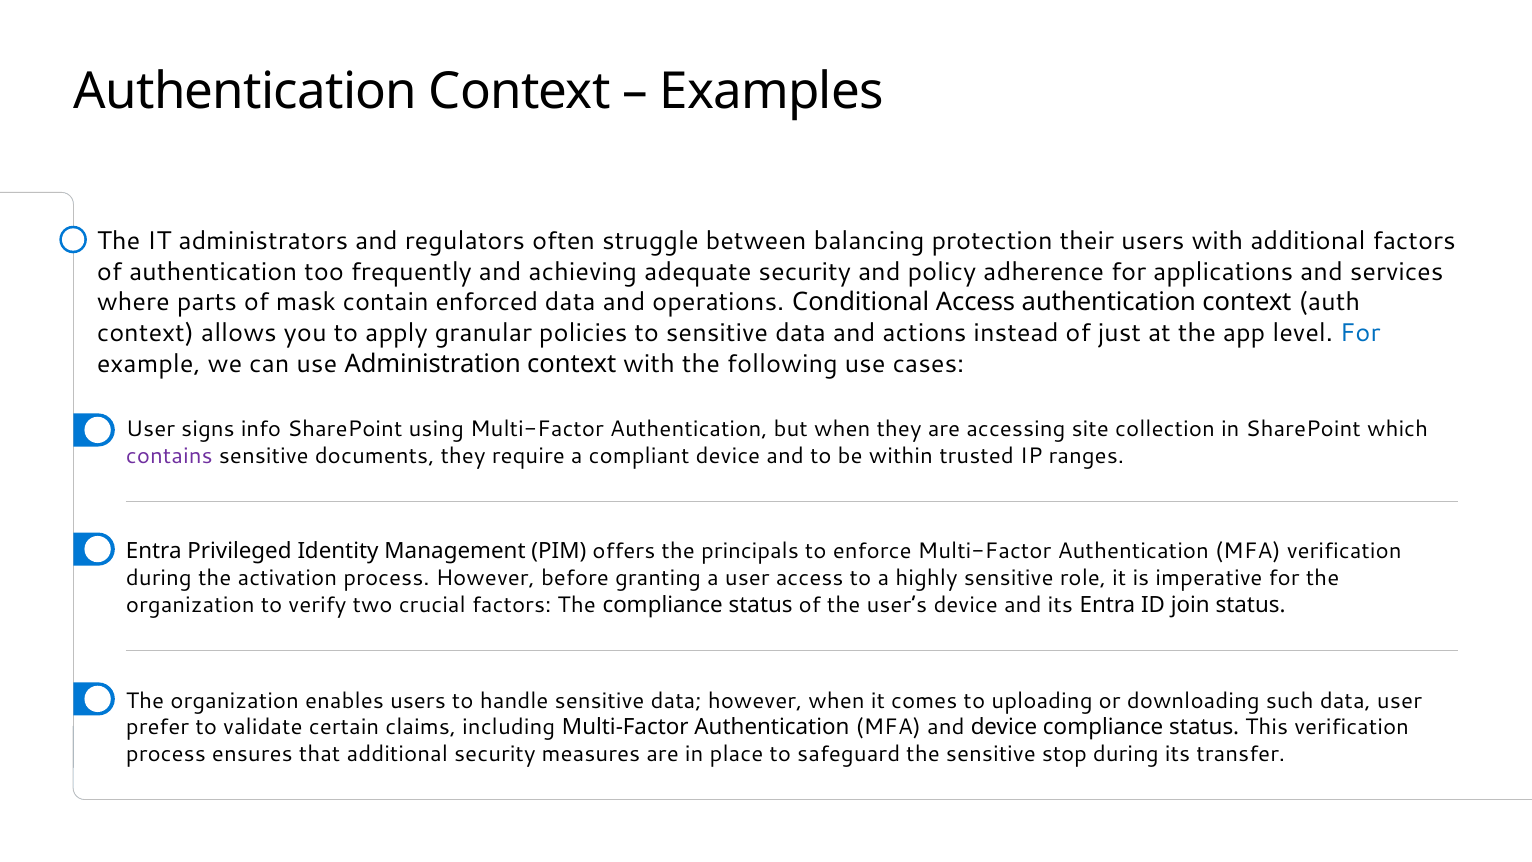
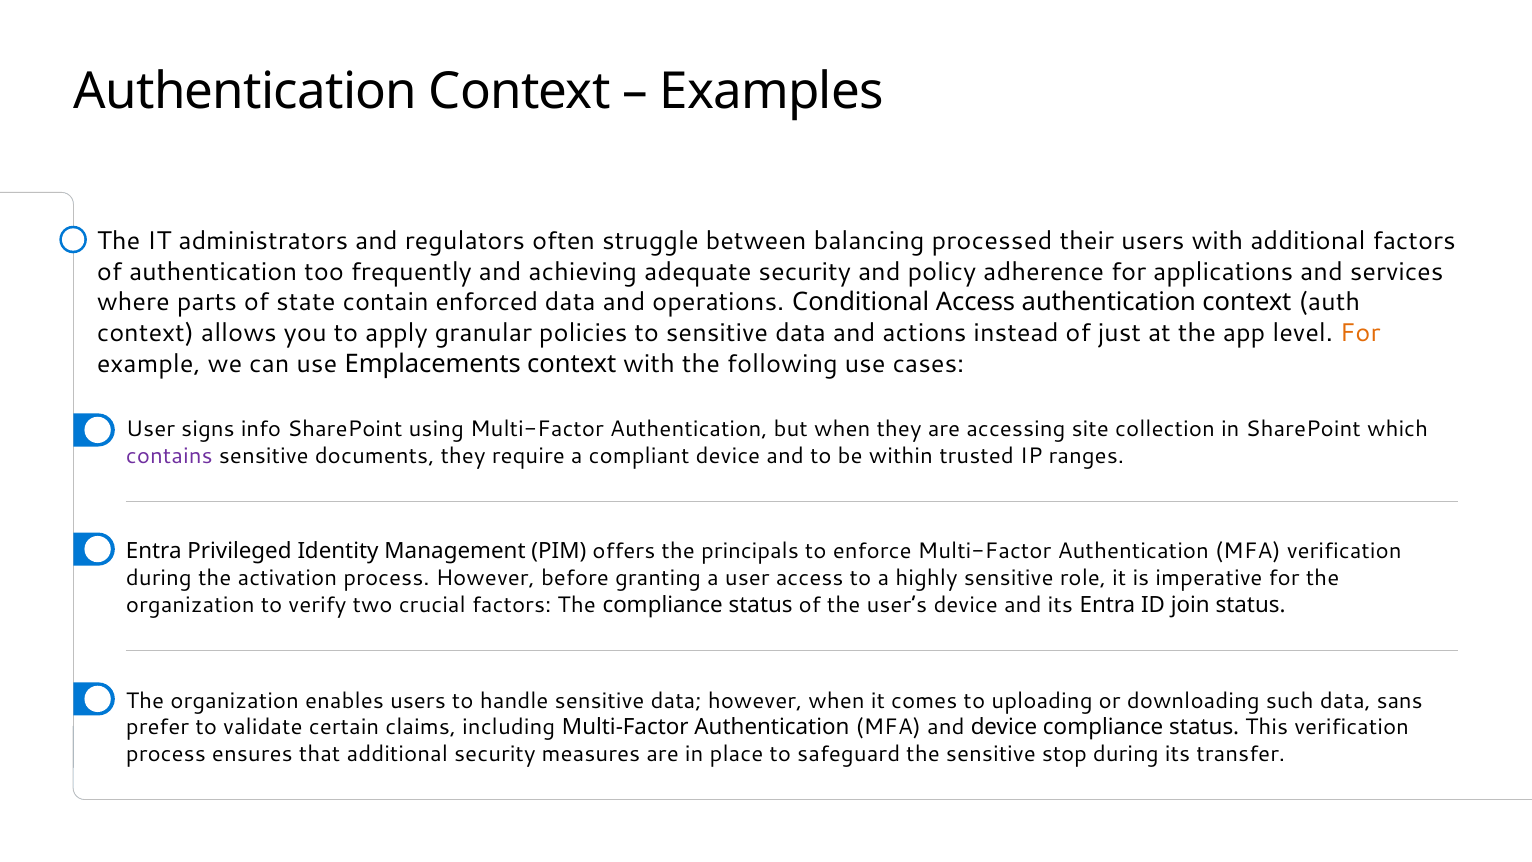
protection: protection -> processed (992, 241)
mask: mask -> state (306, 302)
For colour: blue -> orange (1360, 333)
Administration: Administration -> Emplacements (433, 364)
data user: user -> sans (1400, 701)
